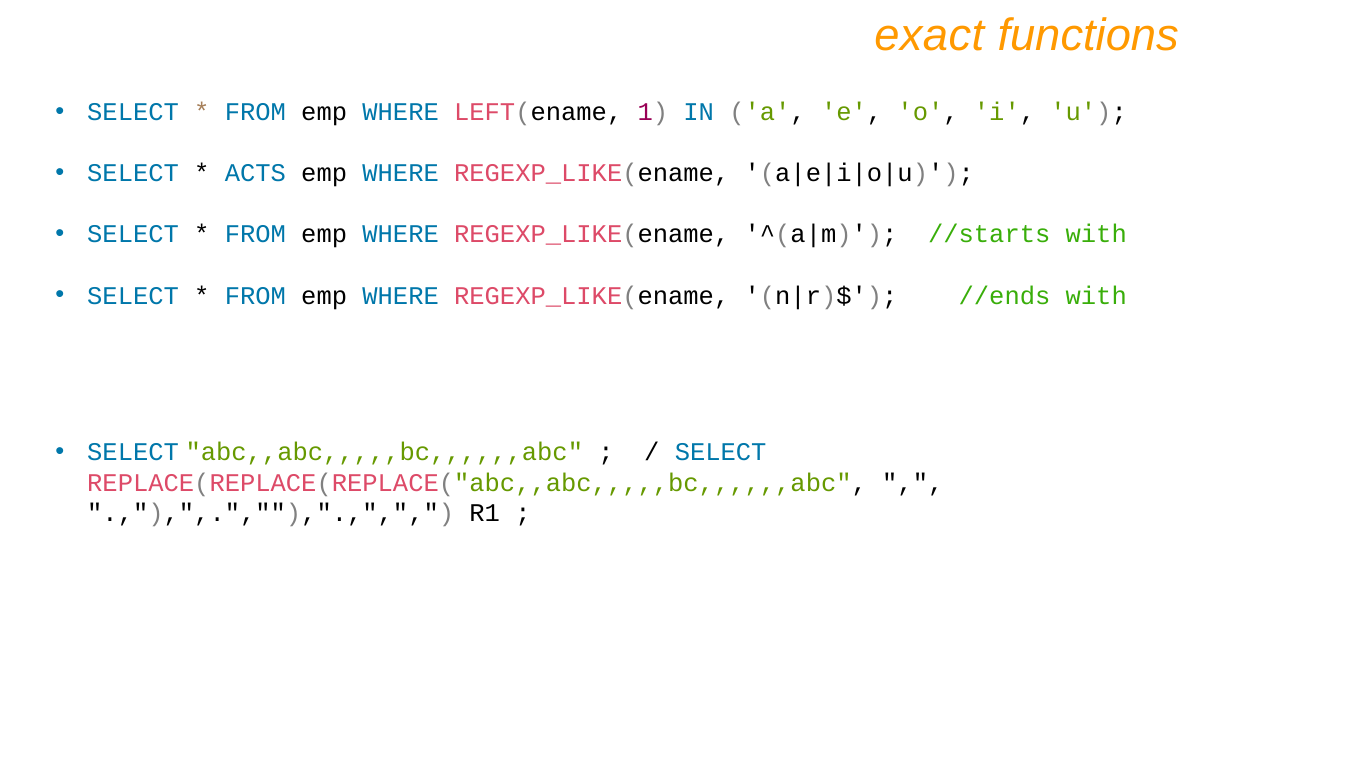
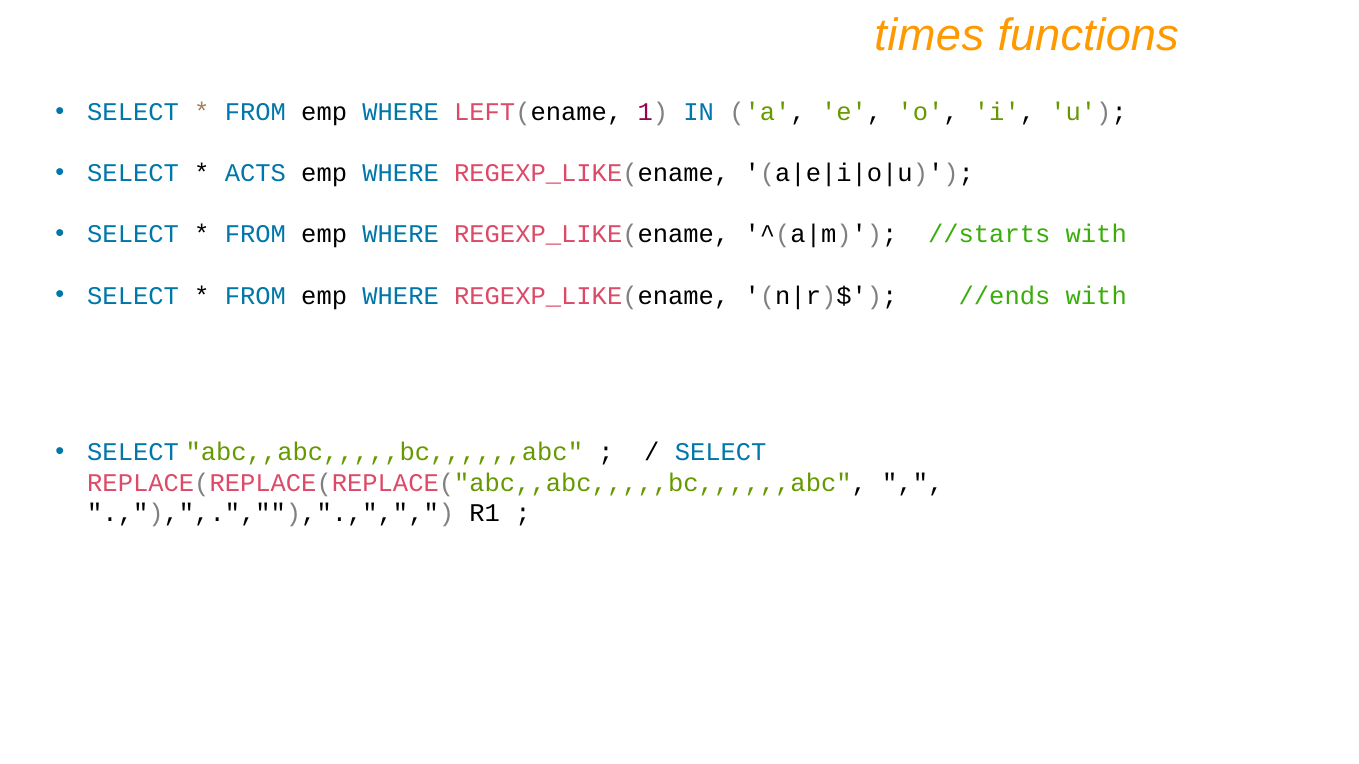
exact: exact -> times (929, 35)
